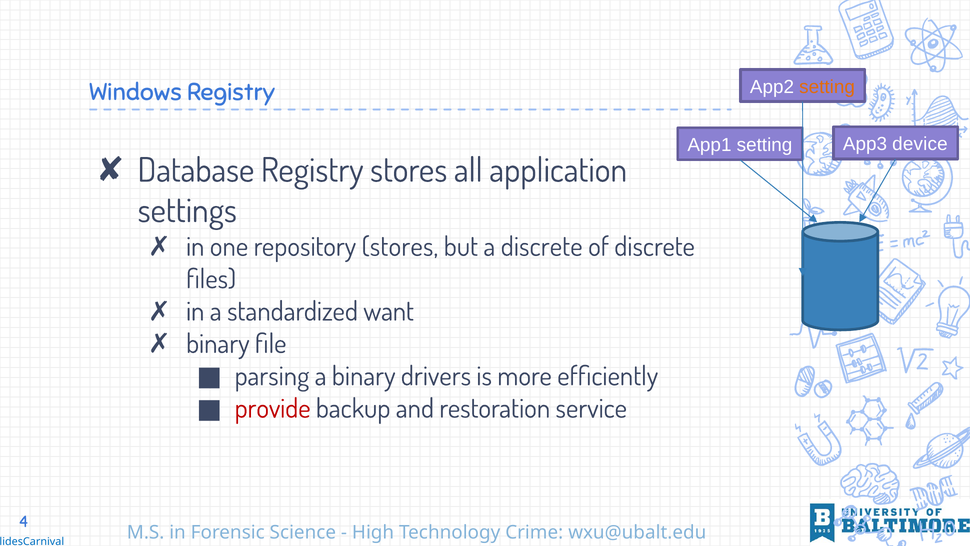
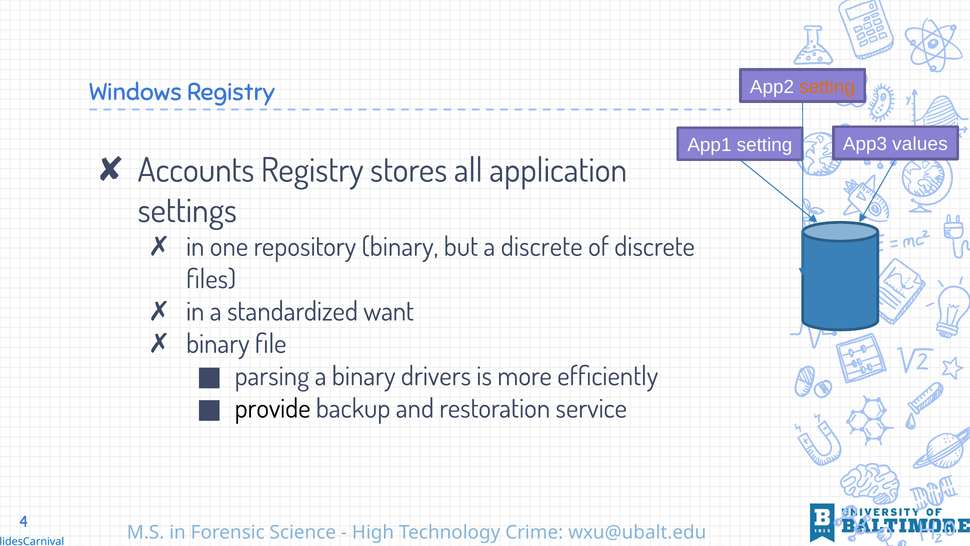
device: device -> values (920, 144)
Database: Database -> Accounts (196, 170)
repository stores: stores -> binary (400, 247)
provide colour: red -> black (273, 409)
